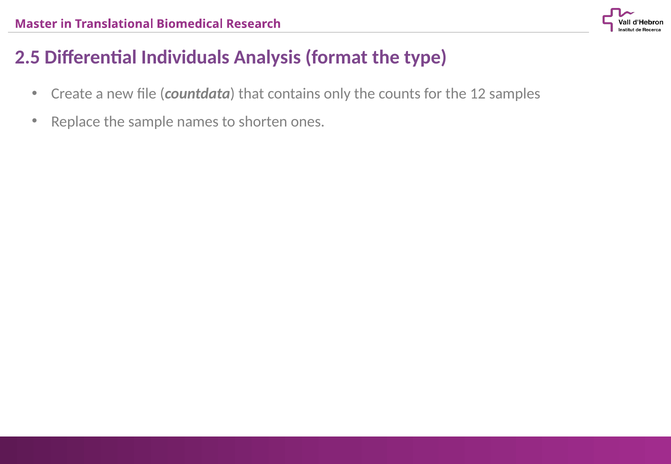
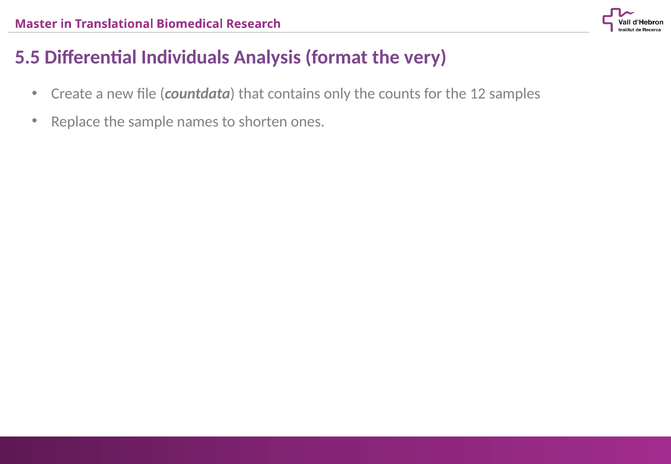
2.5: 2.5 -> 5.5 (27, 57)
type: type -> very (425, 57)
